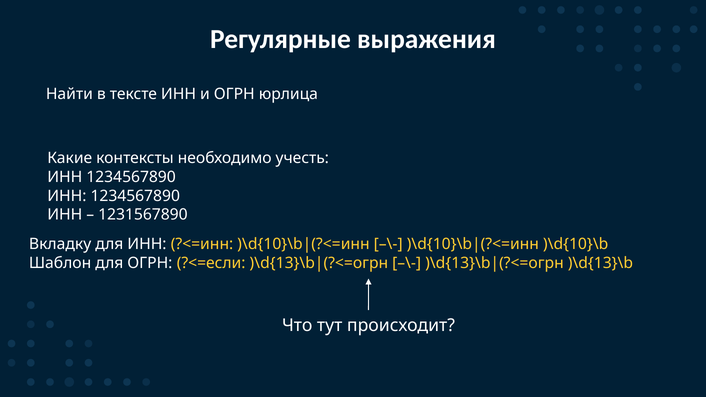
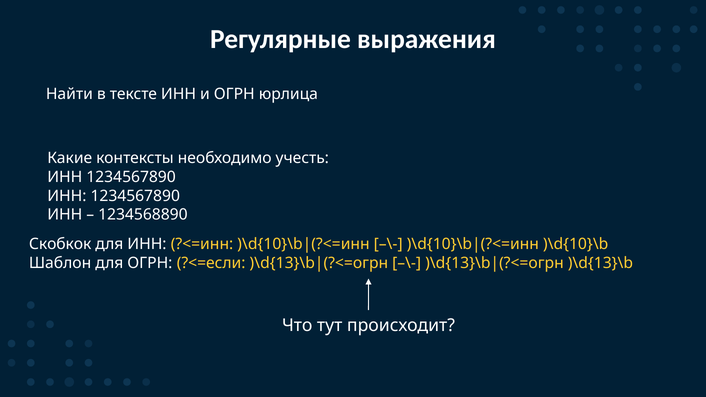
1231567890: 1231567890 -> 1234568890 (143, 215)
Вкладку: Вкладку -> Скобкок (60, 244)
